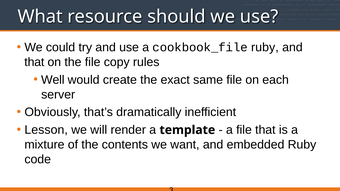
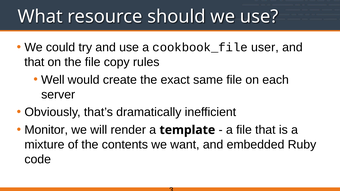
cookbook_file ruby: ruby -> user (265, 47)
Lesson: Lesson -> Monitor (46, 130)
